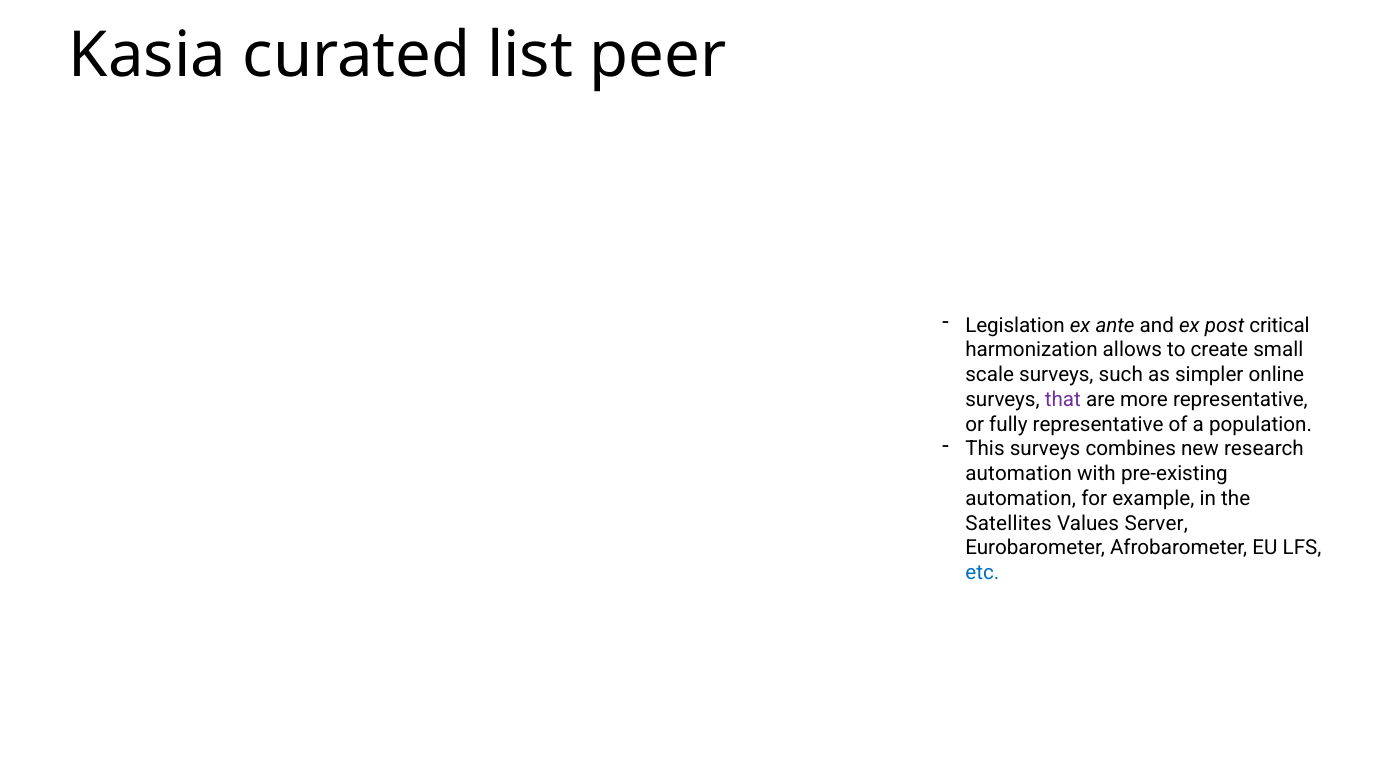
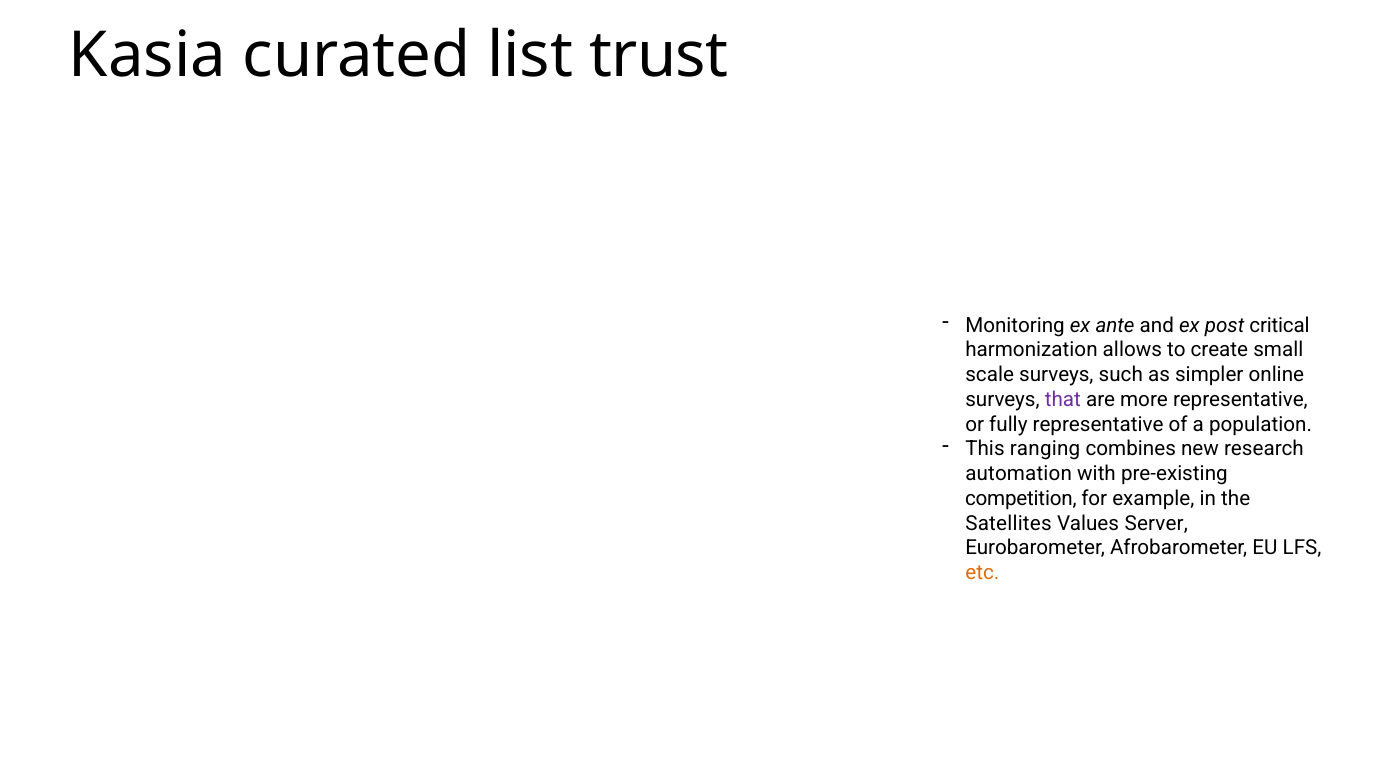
peer: peer -> trust (659, 55)
Legislation: Legislation -> Monitoring (1015, 326)
This surveys: surveys -> ranging (1045, 449)
automation: automation -> competition (1021, 499)
etc colour: blue -> orange (982, 573)
